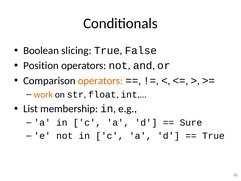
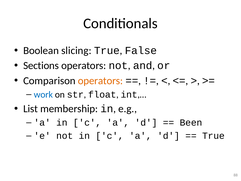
Position: Position -> Sections (41, 66)
work colour: orange -> blue (43, 94)
Sure: Sure -> Been (191, 123)
